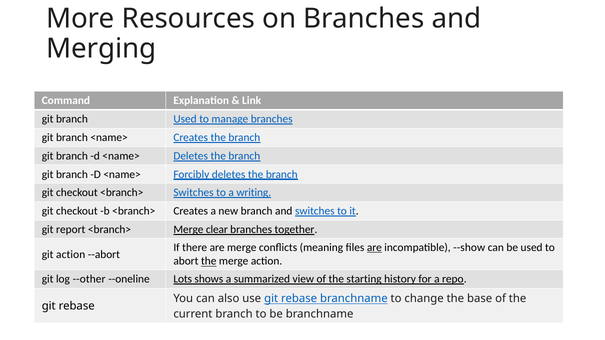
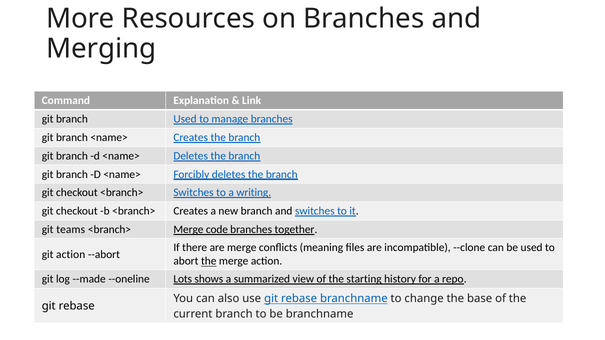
report: report -> teams (71, 230)
clear: clear -> code (217, 230)
are underline: present -> none (374, 248)
--show: --show -> --clone (469, 248)
--other: --other -> --made (89, 279)
